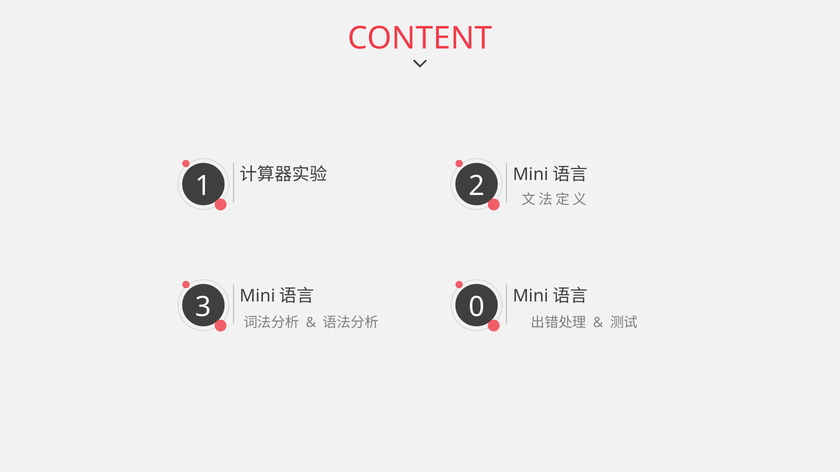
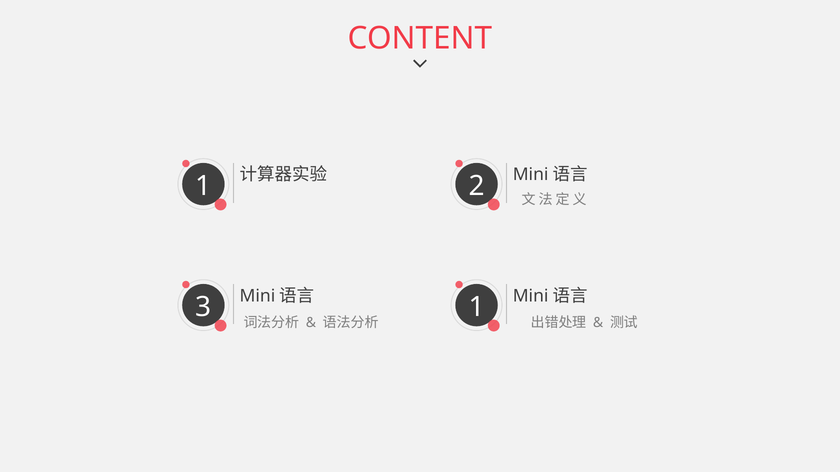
0: 0 -> 1 (477, 307)
